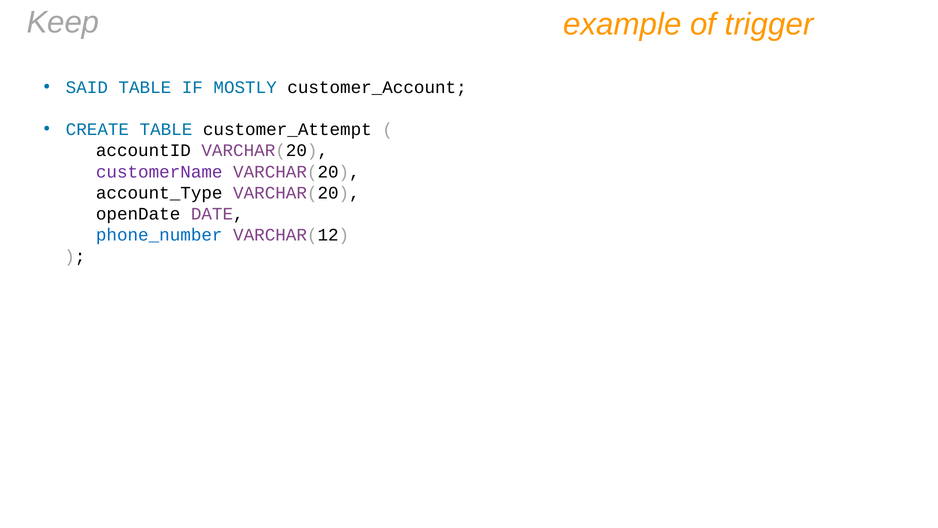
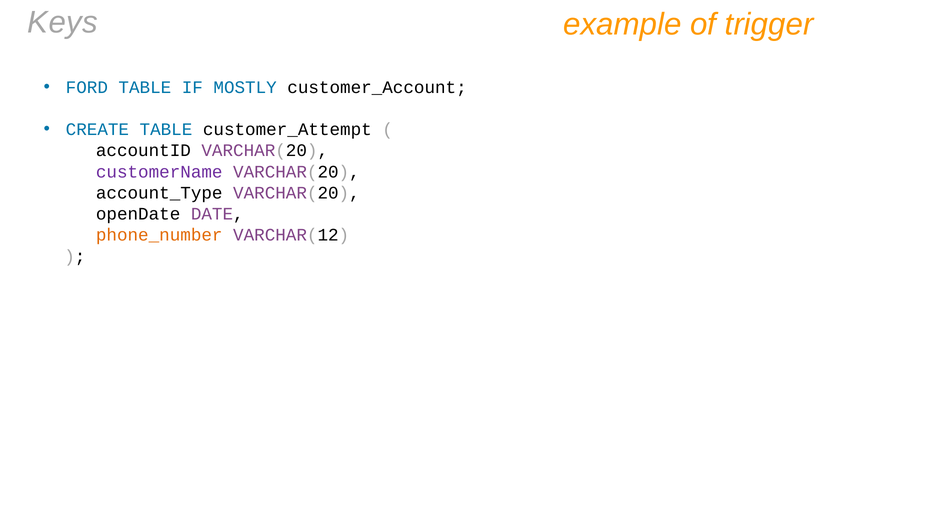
Keep: Keep -> Keys (63, 22)
SAID: SAID -> FORD (87, 87)
phone_number colour: blue -> orange (159, 235)
